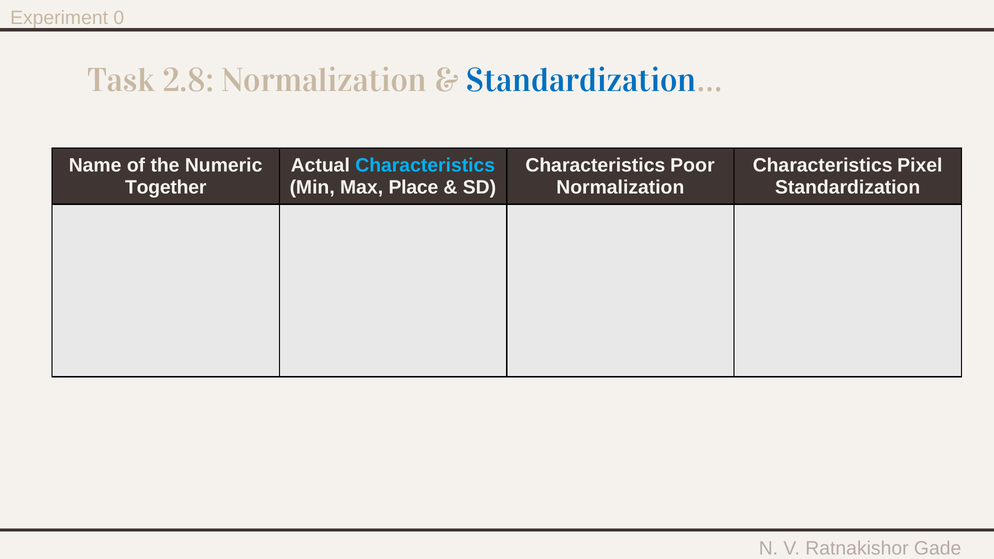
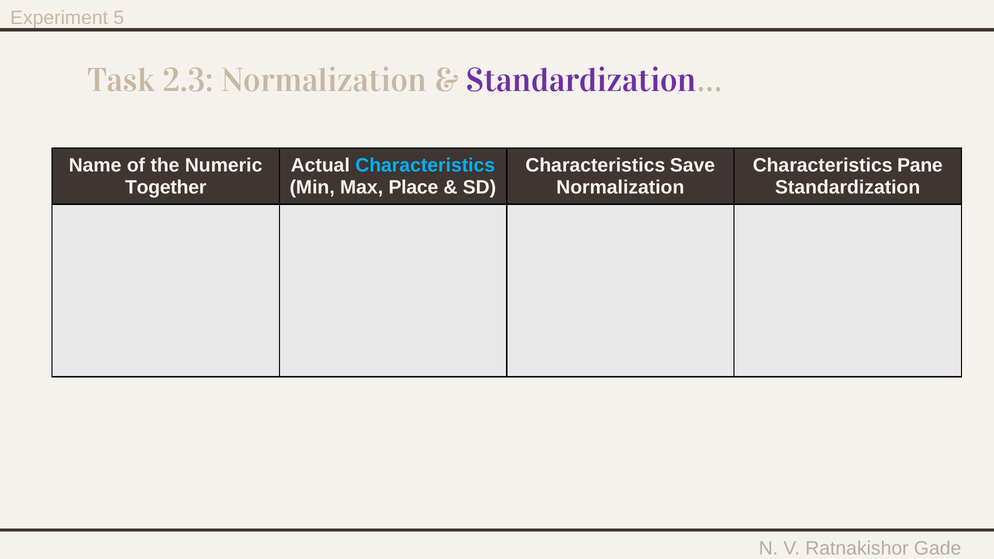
0: 0 -> 5 (119, 18)
2.8: 2.8 -> 2.3 (188, 81)
Standardization colour: blue -> purple (581, 81)
Poor: Poor -> Save (693, 166)
Pixel: Pixel -> Pane (920, 166)
